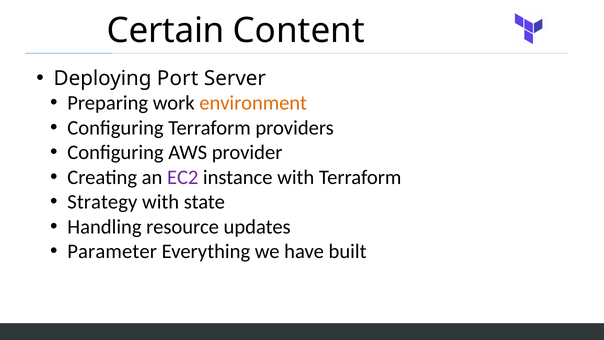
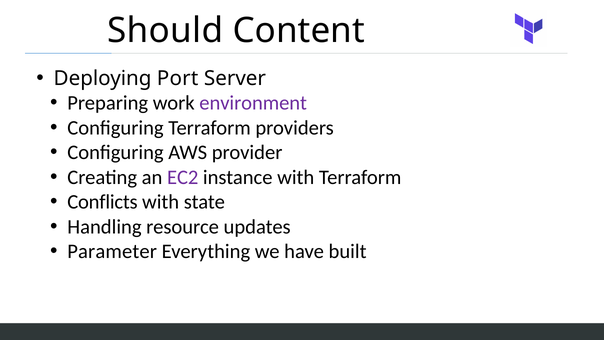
Certain: Certain -> Should (165, 31)
environment colour: orange -> purple (253, 103)
Strategy: Strategy -> Conflicts (102, 202)
